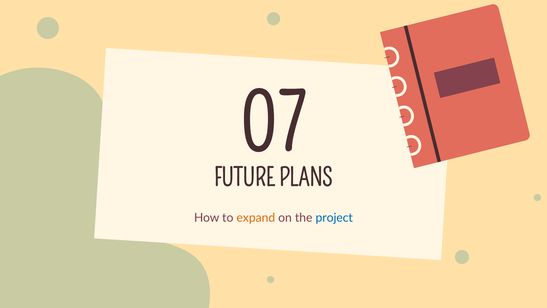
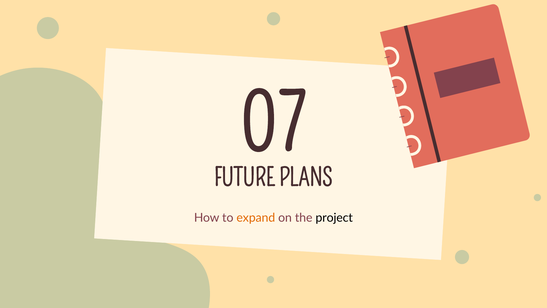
project colour: blue -> black (334, 218)
